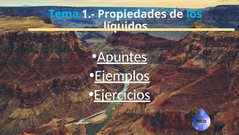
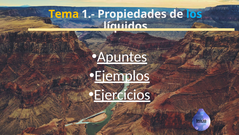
Tema colour: light blue -> yellow (64, 14)
